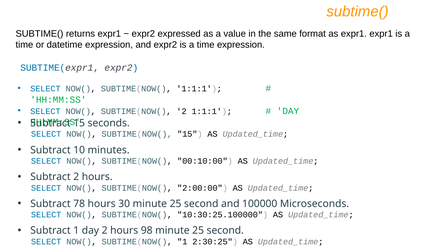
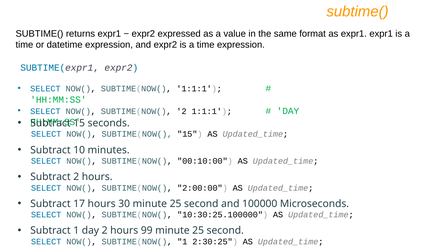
78: 78 -> 17 (79, 204)
98: 98 -> 99 (147, 231)
